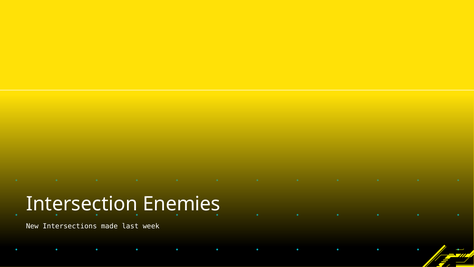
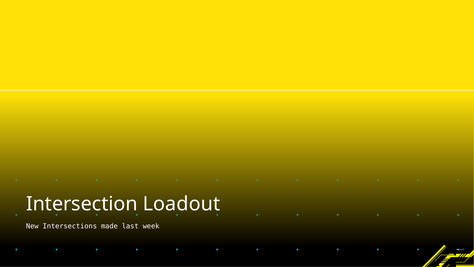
Enemies: Enemies -> Loadout (181, 204)
